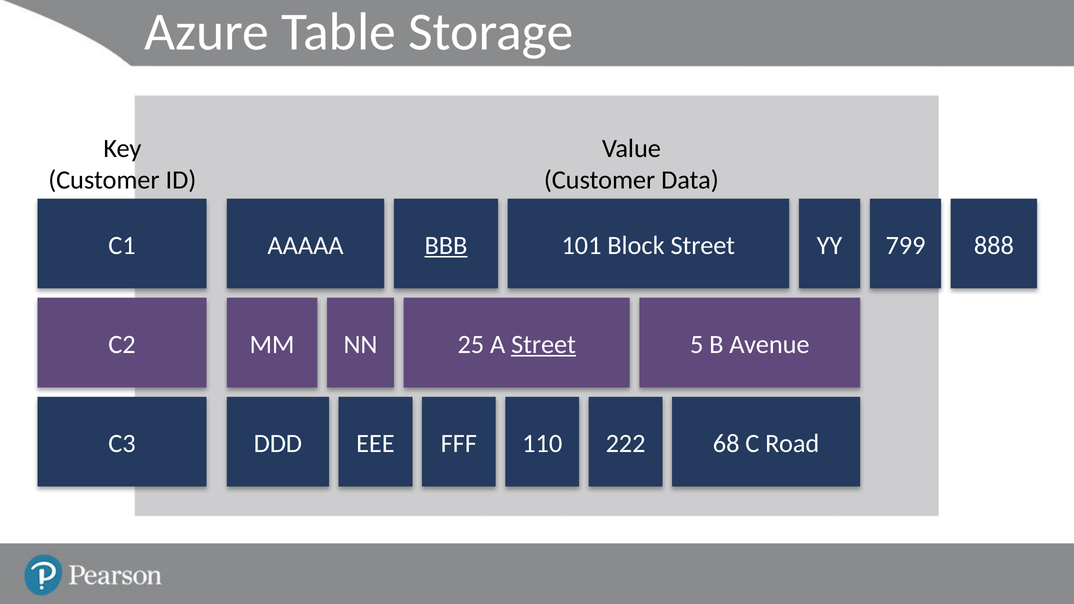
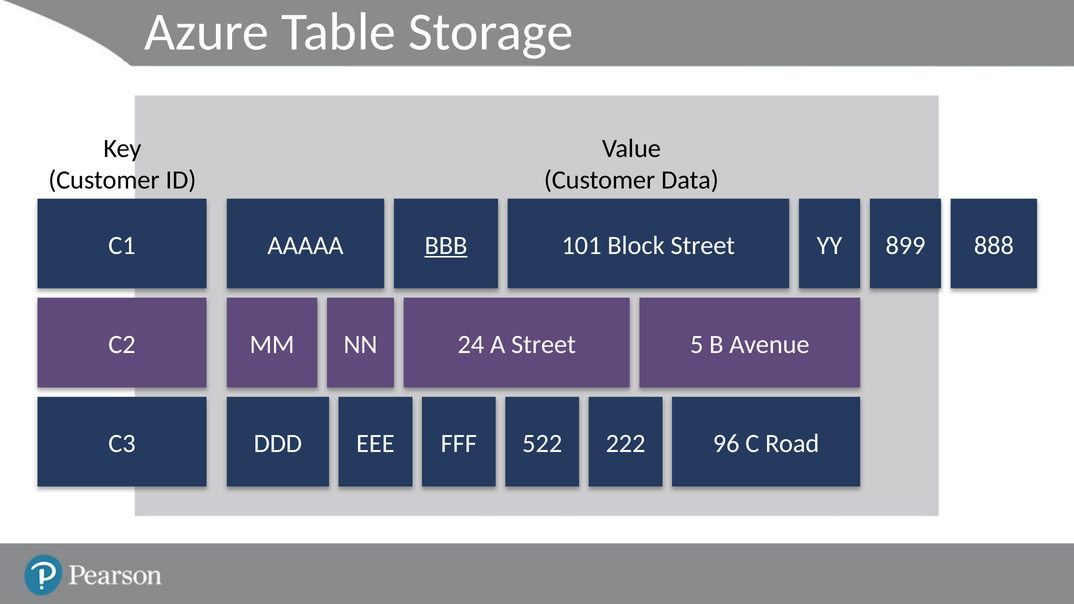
799: 799 -> 899 (906, 245)
25: 25 -> 24 (471, 344)
Street underline: present -> none (544, 344)
110: 110 -> 522 (542, 444)
68: 68 -> 96 (726, 444)
